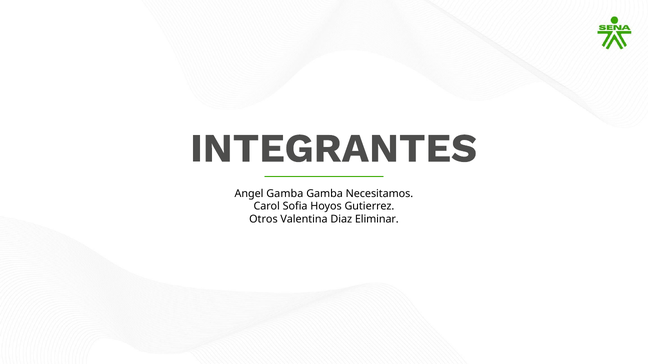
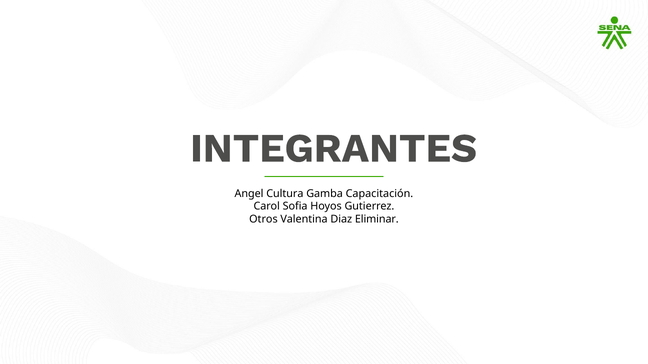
Angel Gamba: Gamba -> Cultura (285, 194)
Necesitamos: Necesitamos -> Capacitación (379, 194)
